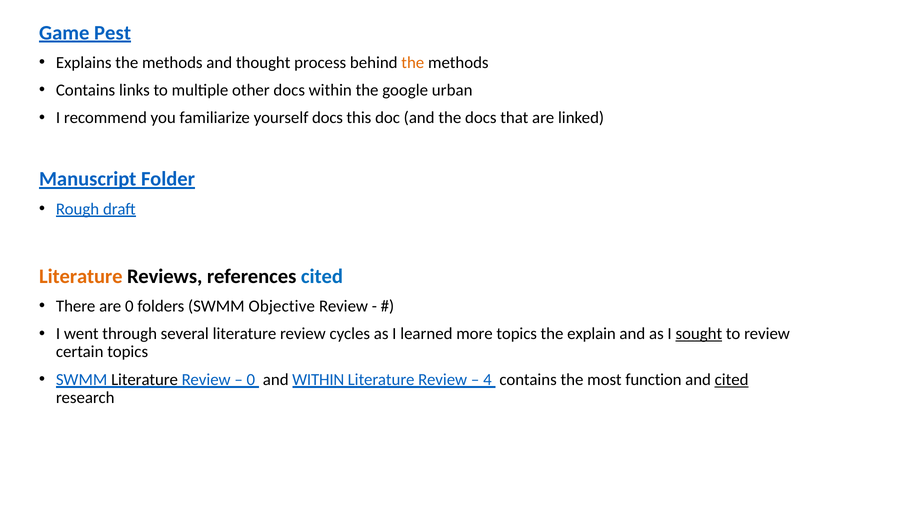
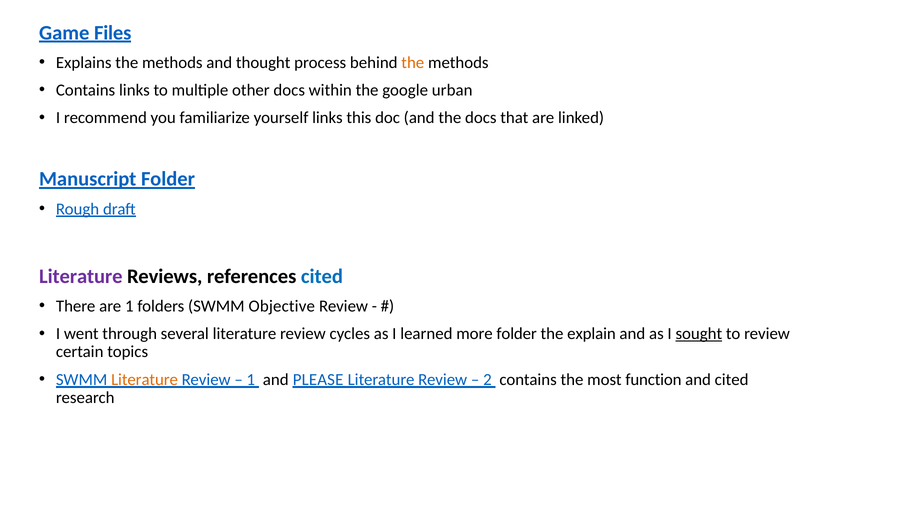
Pest: Pest -> Files (113, 33)
yourself docs: docs -> links (327, 118)
Literature colour: orange -> purple (81, 276)
are 0: 0 -> 1 (129, 306)
more topics: topics -> folder (517, 333)
Literature colour: black -> orange (145, 379)
0: 0 -> 1 (251, 379)
and WITHIN: WITHIN -> PLEASE (318, 379)
4: 4 -> 2 (487, 379)
cited underline: present -> none (732, 379)
